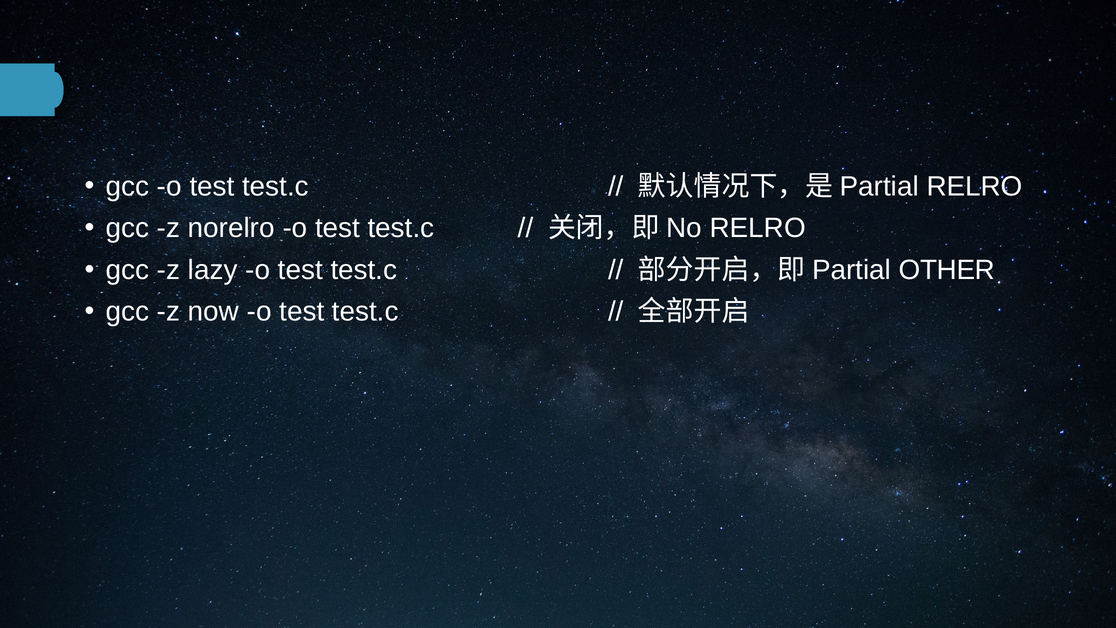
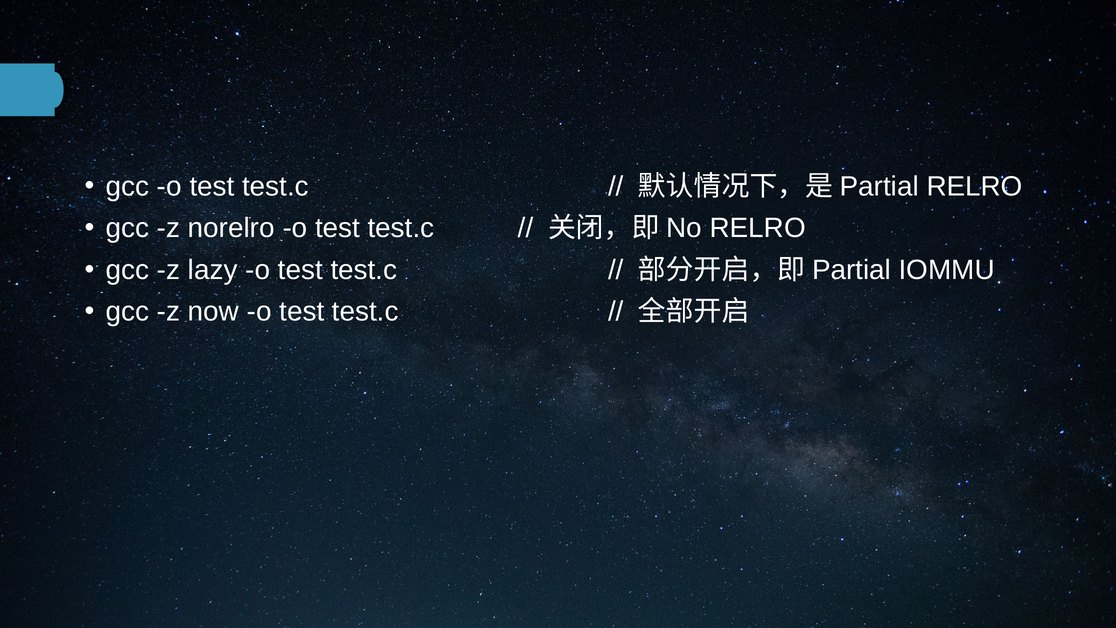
OTHER: OTHER -> IOMMU (947, 270)
